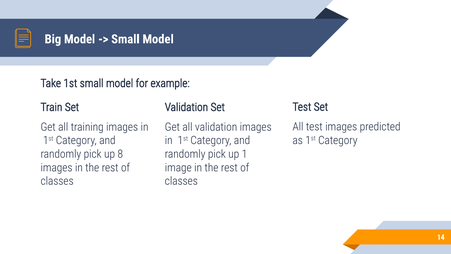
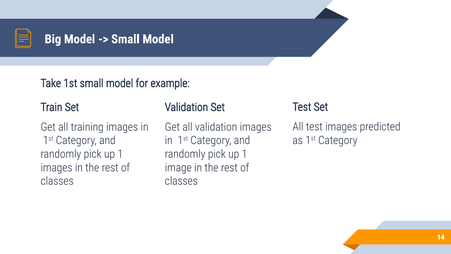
8: 8 -> 1 (120, 154)
